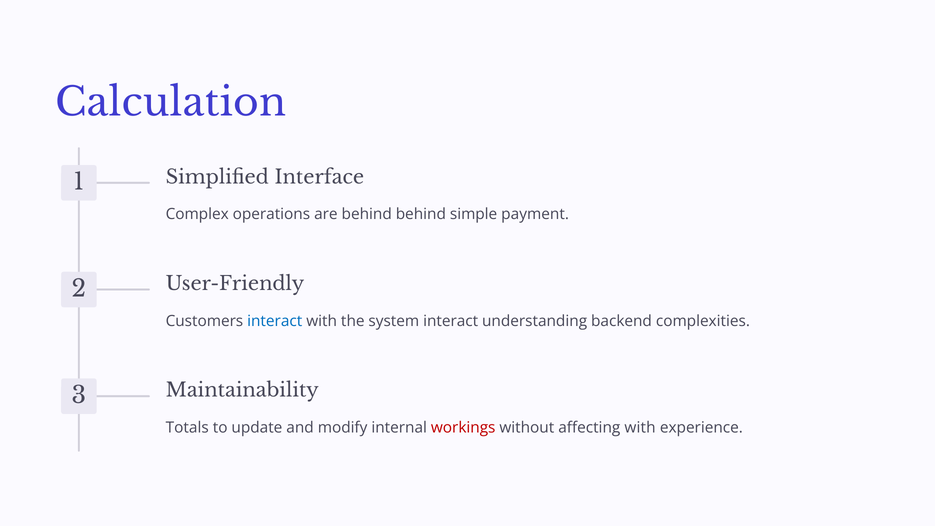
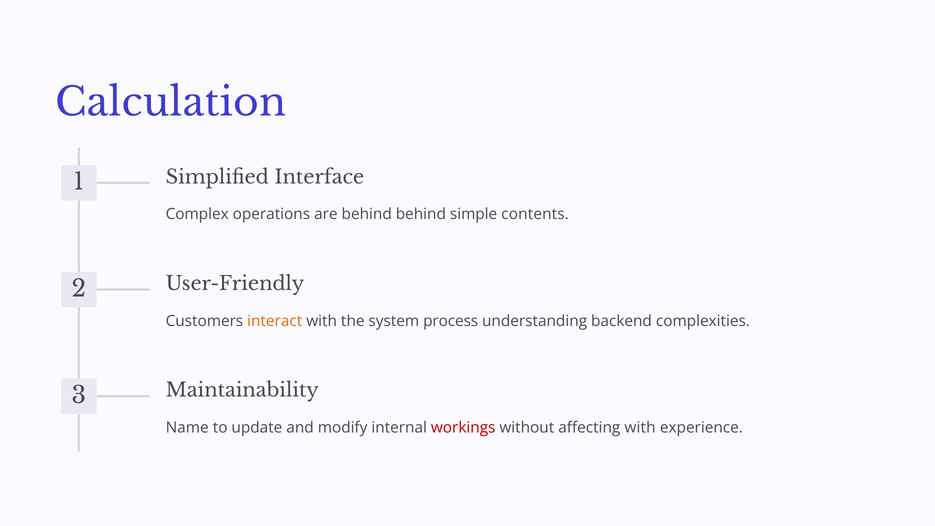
payment: payment -> contents (535, 214)
interact colour: blue -> orange (275, 321)
system interact: interact -> process (451, 321)
Totals: Totals -> Name (187, 428)
